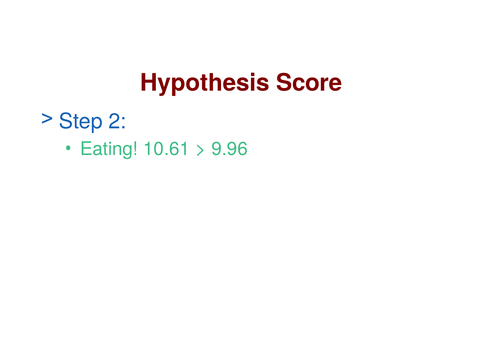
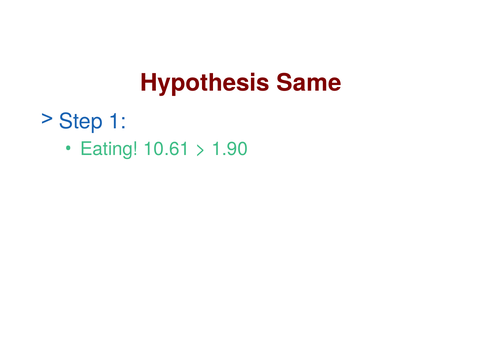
Score: Score -> Same (309, 83)
2: 2 -> 1 (118, 121)
9.96: 9.96 -> 1.90 (230, 149)
